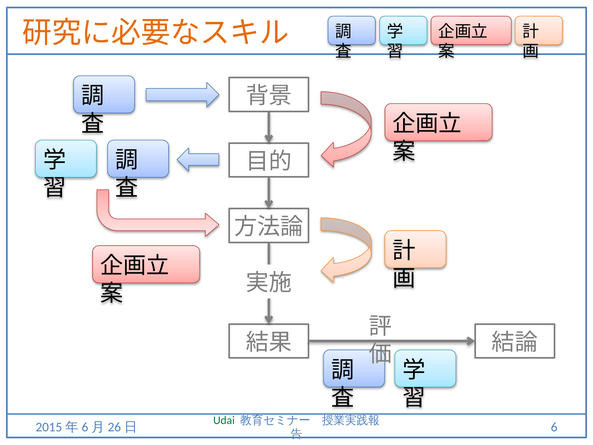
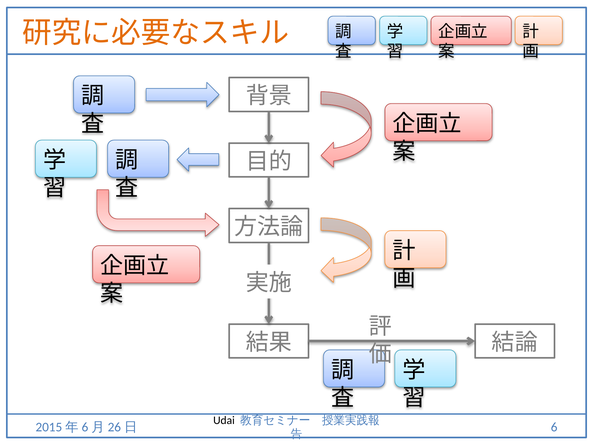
Udai colour: green -> black (224, 420)
